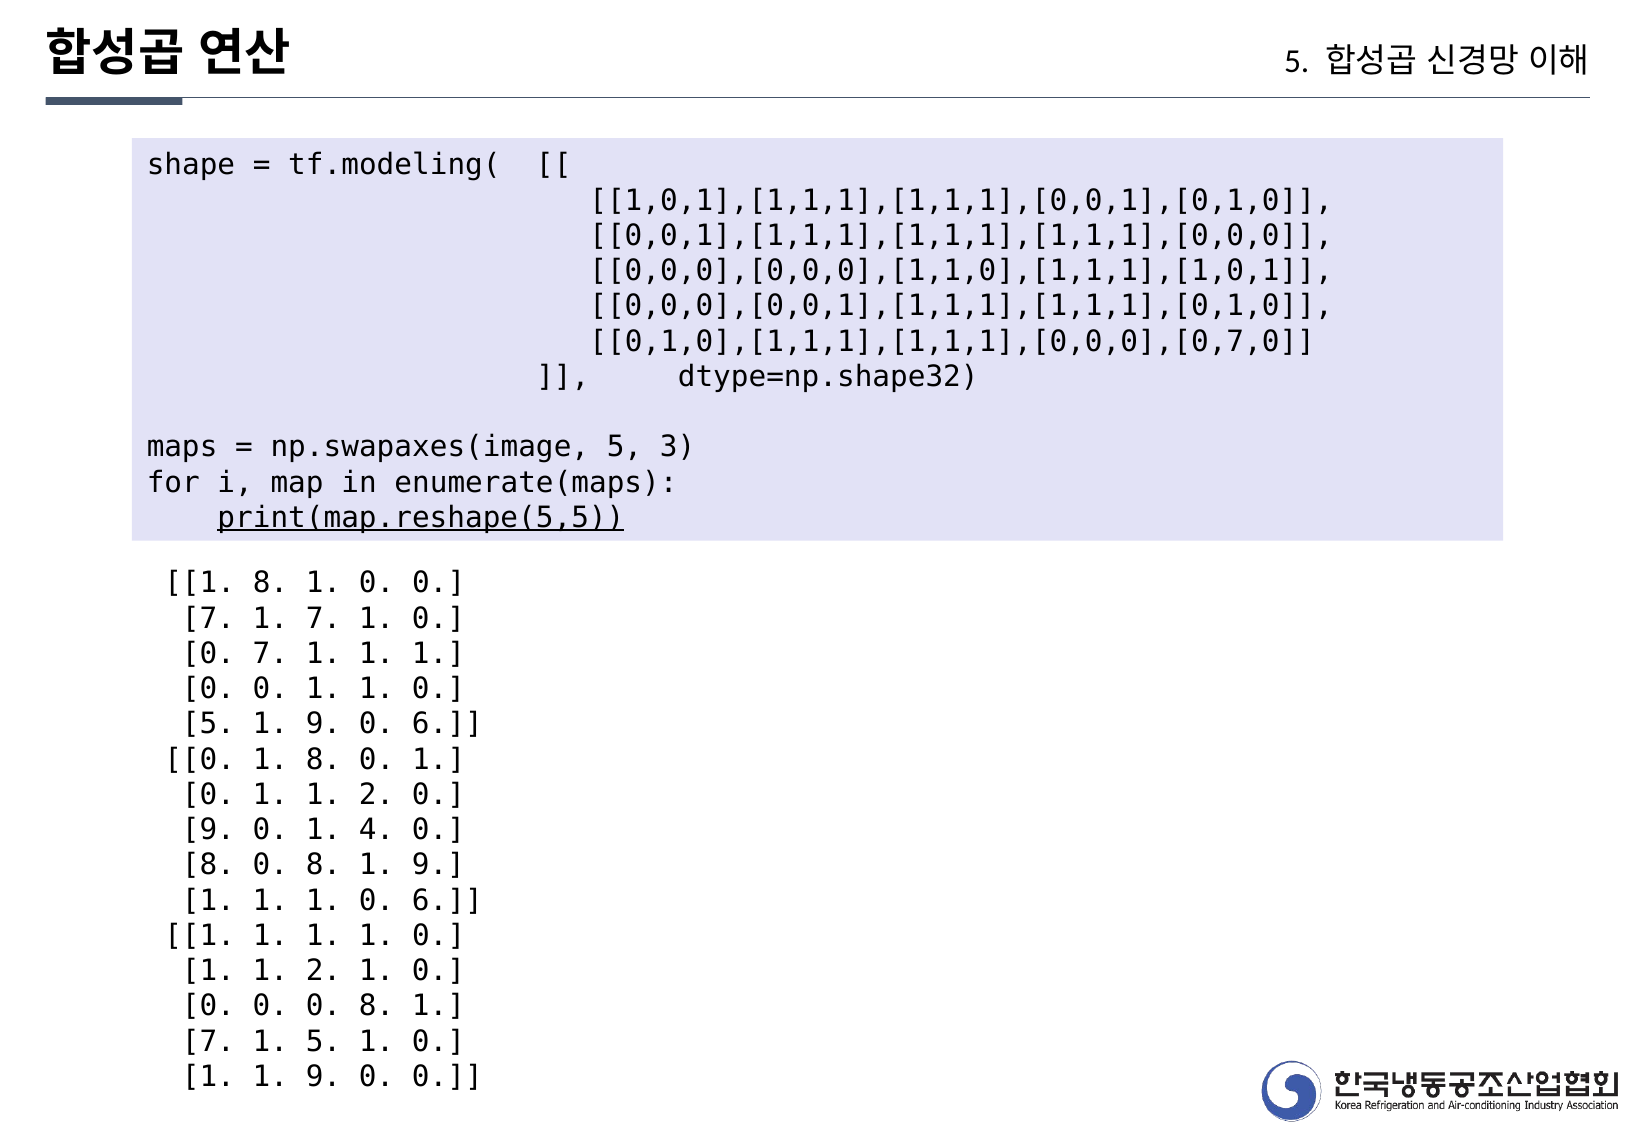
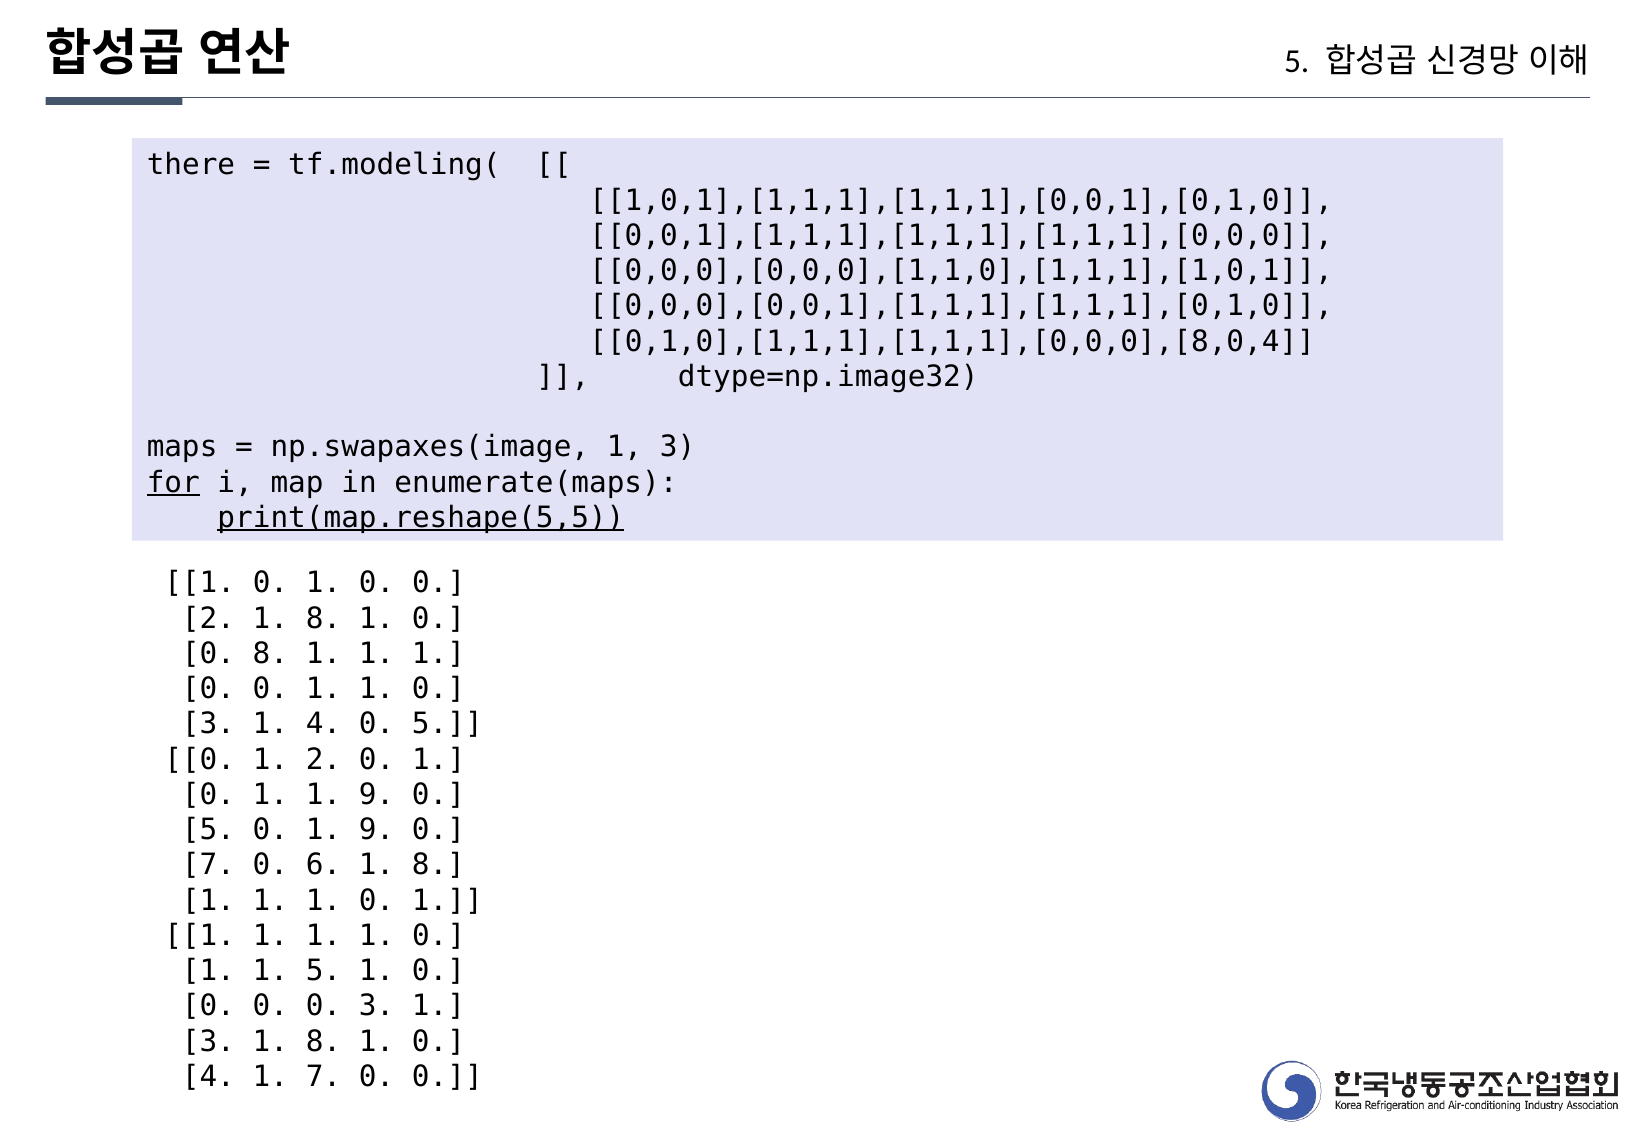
shape: shape -> there (191, 165)
0,1,0],[1,1,1],[1,1,1],[0,0,0],[0,7,0: 0,1,0],[1,1,1],[1,1,1],[0,0,0],[0,7,0 -> 0,1,0],[1,1,1],[1,1,1],[0,0,0],[8,0,4 (952, 341)
dtype=np.shape32: dtype=np.shape32 -> dtype=np.image32 (828, 377)
np.swapaxes(image 5: 5 -> 1 (624, 447)
for underline: none -> present (173, 482)
8: 8 -> 0 (270, 583)
7: 7 -> 2 (208, 618)
7: 7 -> 8 (323, 618)
7: 7 -> 8 (270, 654)
5: 5 -> 3 (208, 724)
9: 9 -> 4 (323, 724)
6: 6 -> 5 (447, 724)
0 1 8: 8 -> 2 (323, 759)
2: 2 -> 9 (376, 795)
9: 9 -> 5 (208, 830)
0 1 4: 4 -> 9 (376, 830)
8: 8 -> 7 (208, 865)
8: 8 -> 6 (323, 865)
9: 9 -> 8 (438, 865)
6: 6 -> 1 (447, 900)
2: 2 -> 5 (323, 971)
0 0 8: 8 -> 3 (376, 1006)
7: 7 -> 3 (208, 1041)
5: 5 -> 8 (323, 1041)
1: 1 -> 4 (208, 1077)
9: 9 -> 7 (323, 1077)
